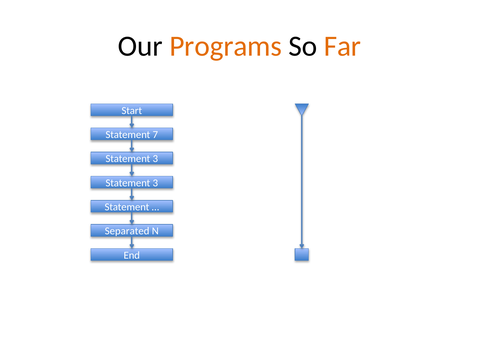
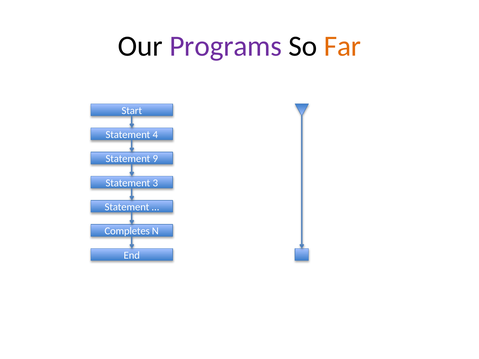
Programs colour: orange -> purple (226, 46)
7: 7 -> 4 (155, 135)
3: 3 -> 9 (155, 159)
Separated: Separated -> Completes (127, 231)
